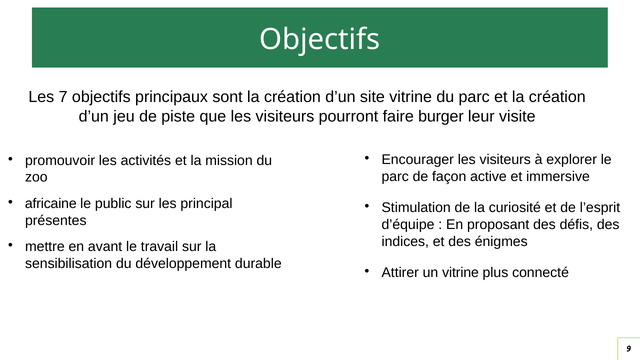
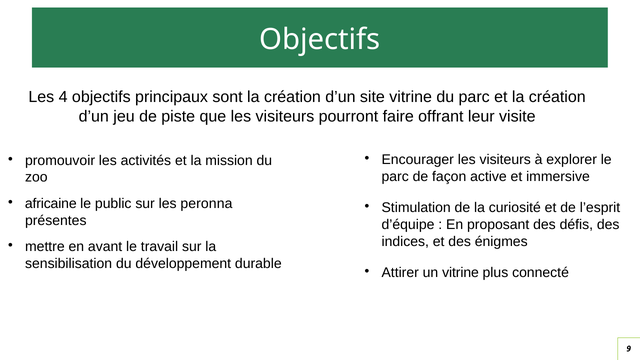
7: 7 -> 4 (63, 97)
burger: burger -> offrant (441, 116)
principal: principal -> peronna (206, 204)
